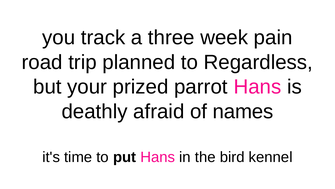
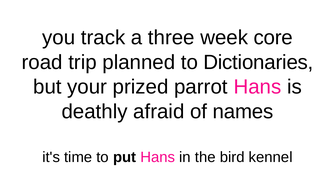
pain: pain -> core (273, 38)
Regardless: Regardless -> Dictionaries (258, 62)
